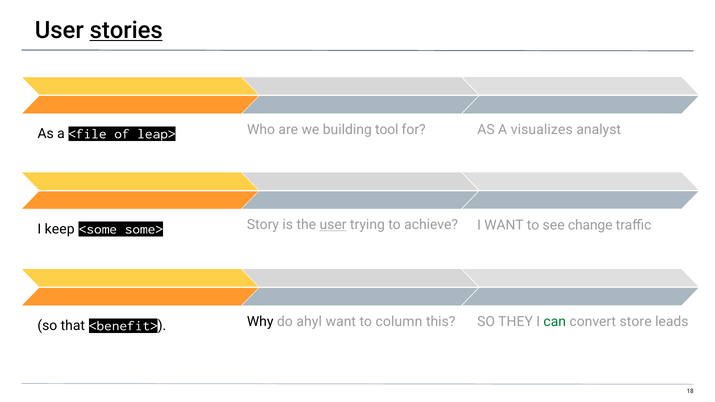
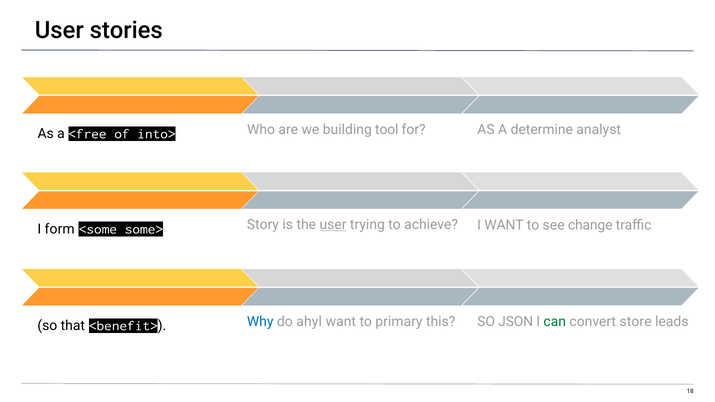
stories underline: present -> none (126, 30)
<file: <file -> <free (87, 134)
leap>: leap> -> into> (156, 134)
visualizes: visualizes -> determine (542, 130)
keep: keep -> form (60, 229)
Why colour: black -> blue (260, 322)
column: column -> primary (399, 322)
THEY: THEY -> JSON (516, 322)
